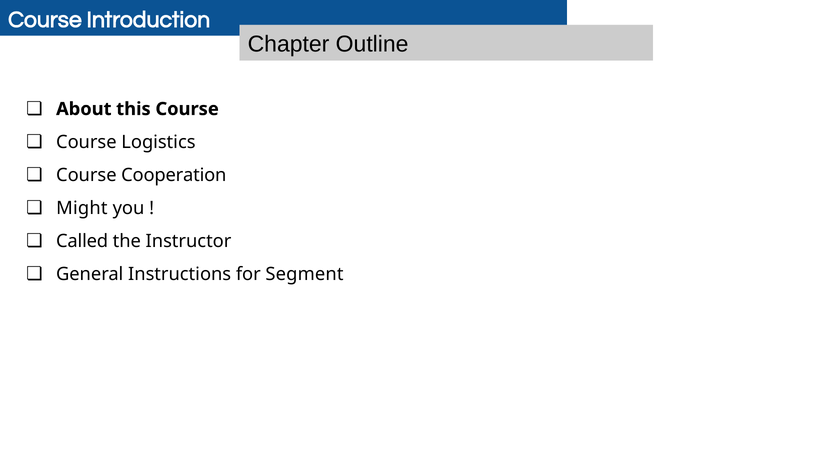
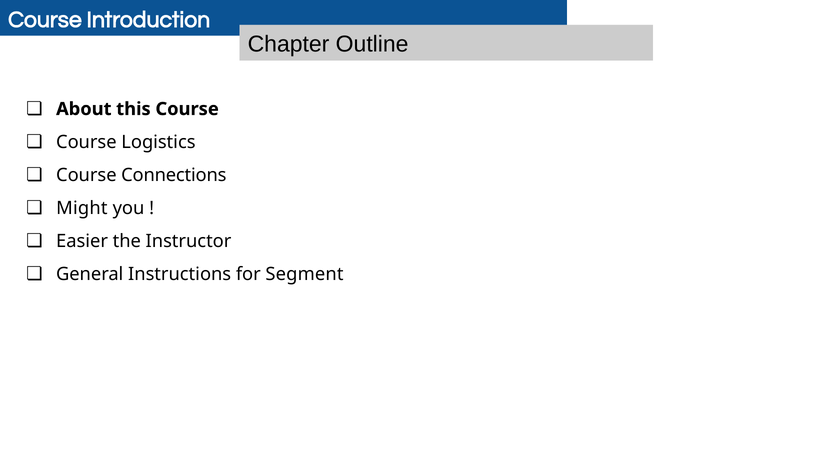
Cooperation: Cooperation -> Connections (174, 175)
Called: Called -> Easier (82, 241)
